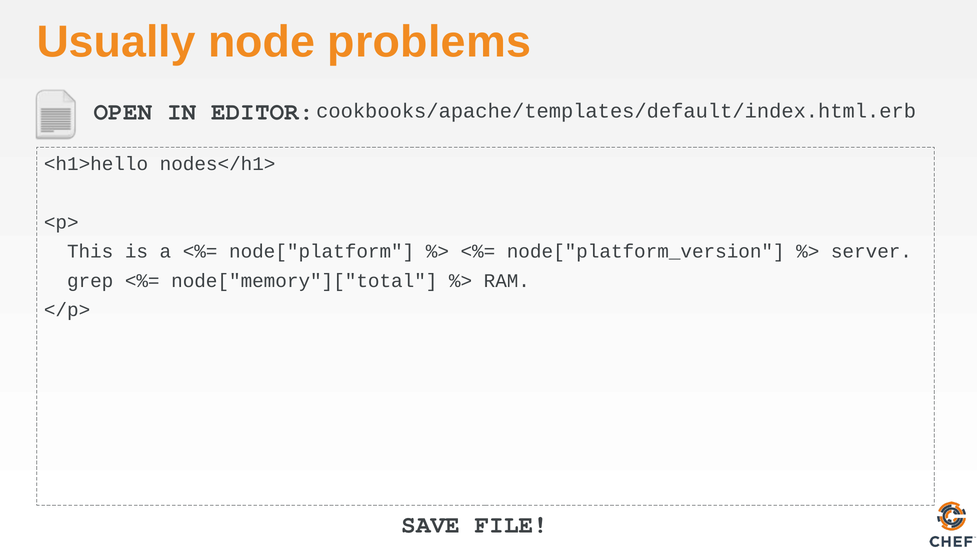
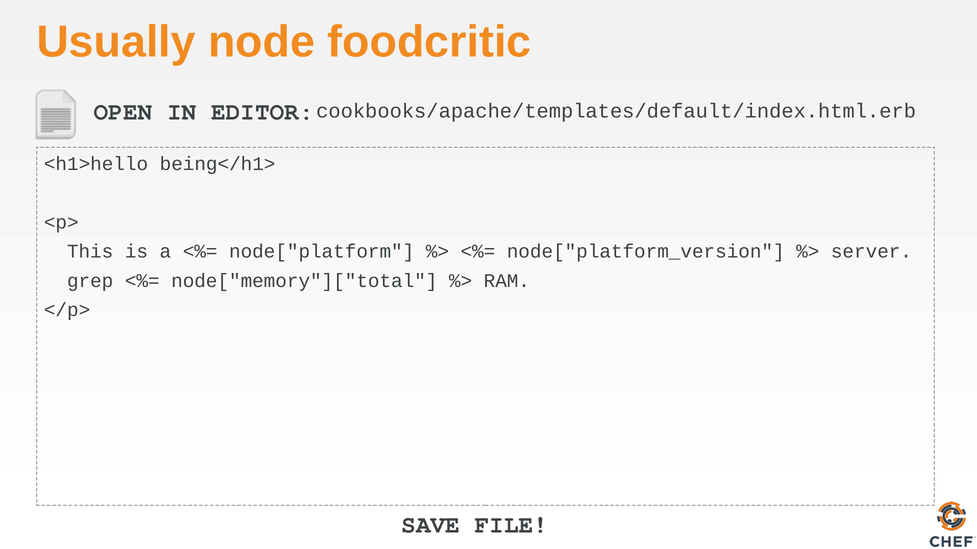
problems: problems -> foodcritic (429, 42)
nodes</h1>: nodes</h1> -> being</h1> (218, 164)
